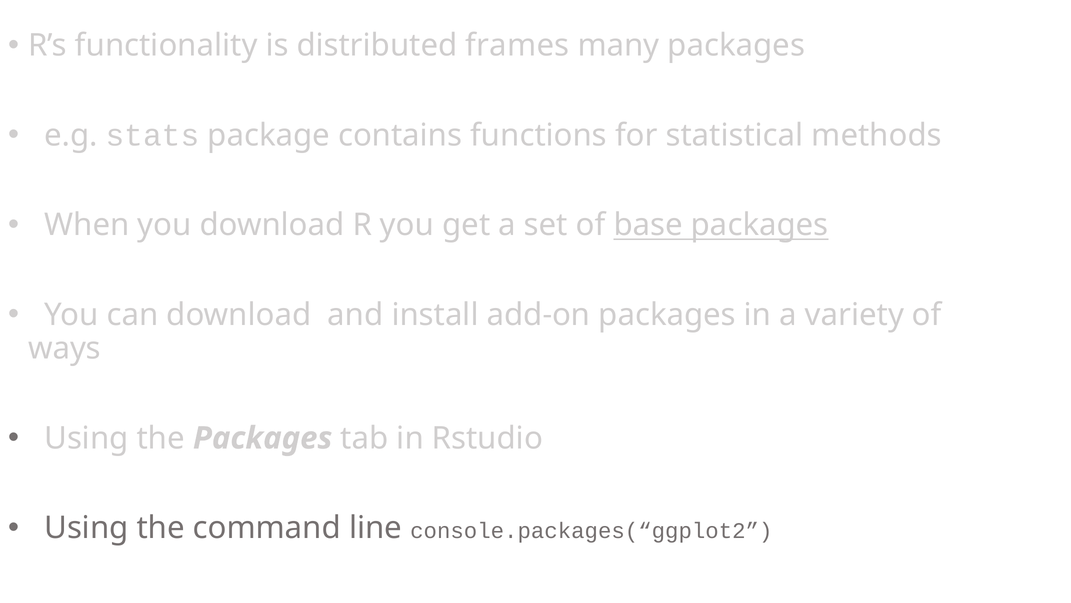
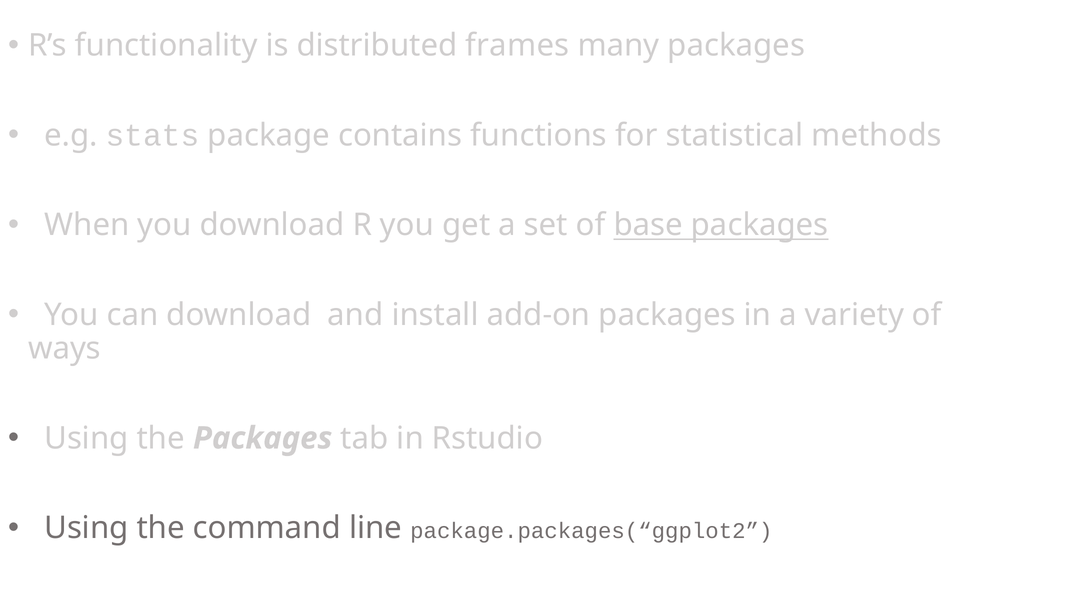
console.packages(“ggplot2: console.packages(“ggplot2 -> package.packages(“ggplot2 (591, 530)
